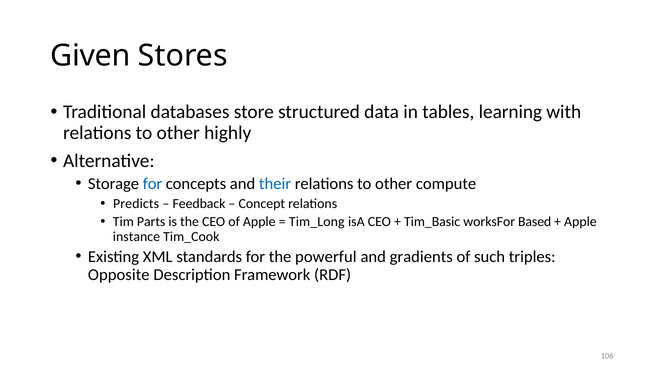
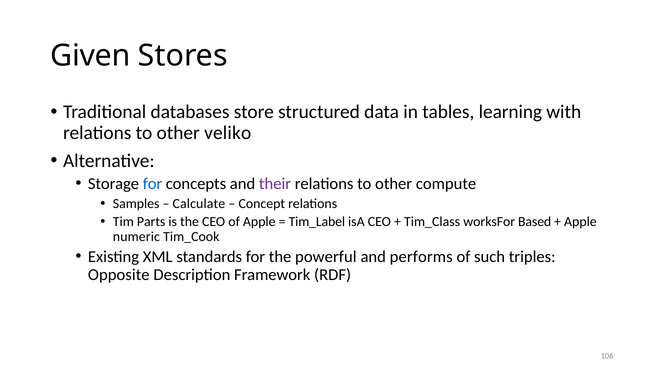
highly: highly -> veliko (228, 133)
their colour: blue -> purple (275, 184)
Predicts: Predicts -> Samples (136, 204)
Feedback: Feedback -> Calculate (199, 204)
Tim_Long: Tim_Long -> Tim_Label (317, 222)
Tim_Basic: Tim_Basic -> Tim_Class (432, 222)
instance: instance -> numeric (136, 237)
gradients: gradients -> performs (421, 257)
